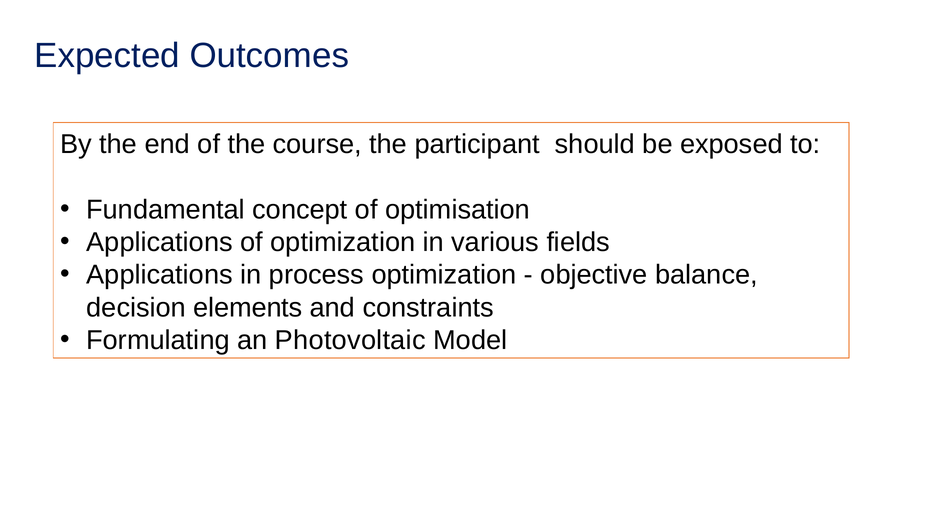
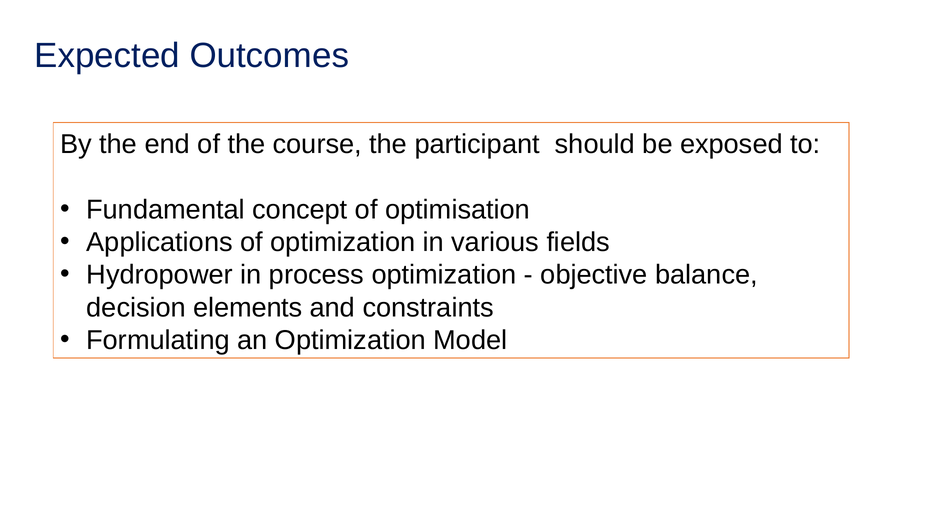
Applications: Applications -> Hydropower (160, 275)
an Photovoltaic: Photovoltaic -> Optimization (350, 340)
